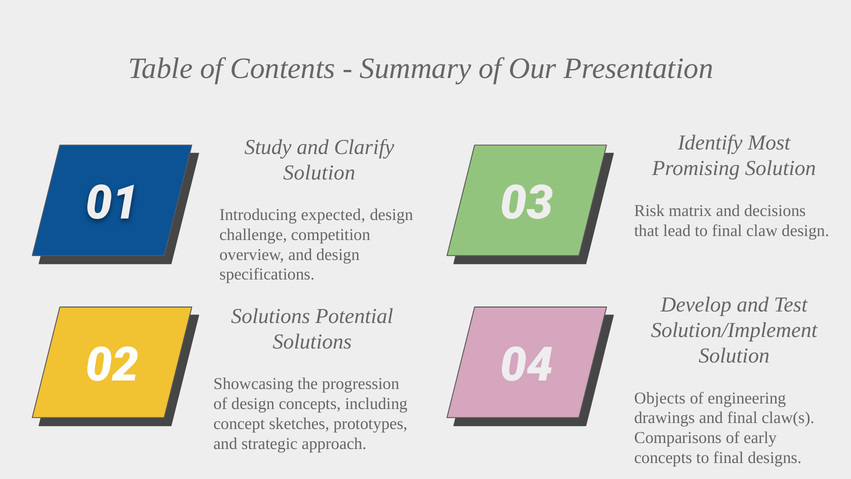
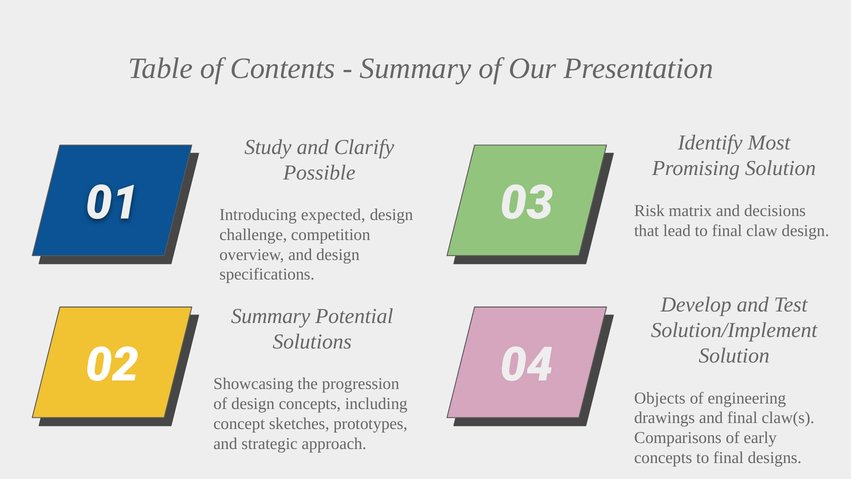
Solution: Solution -> Possible (319, 172)
Solutions: Solutions -> Summary (271, 316)
